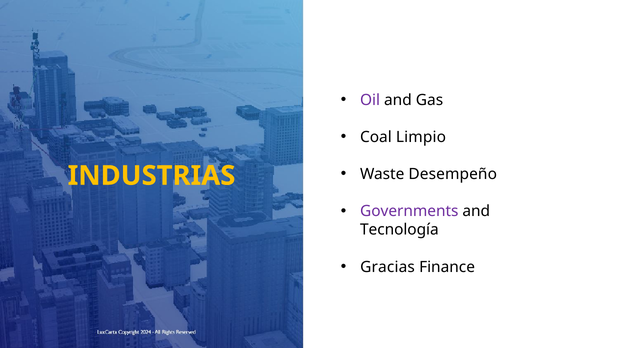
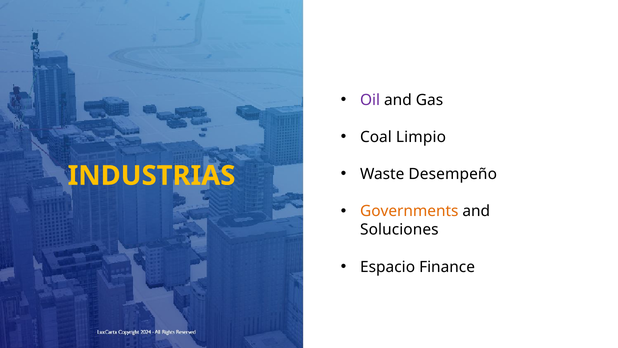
Governments colour: purple -> orange (409, 211)
Tecnología: Tecnología -> Soluciones (399, 230)
Gracias: Gracias -> Espacio (388, 267)
